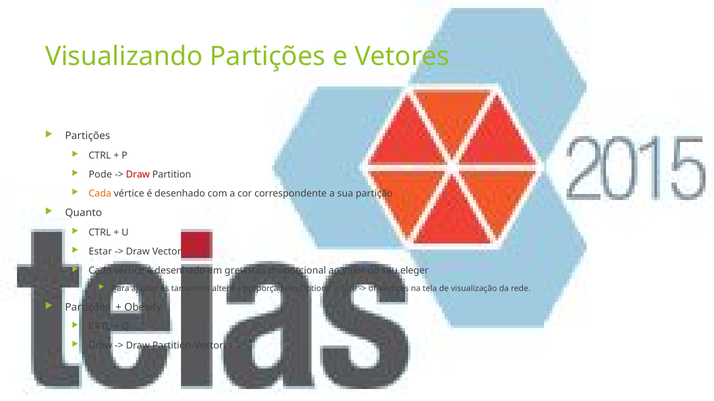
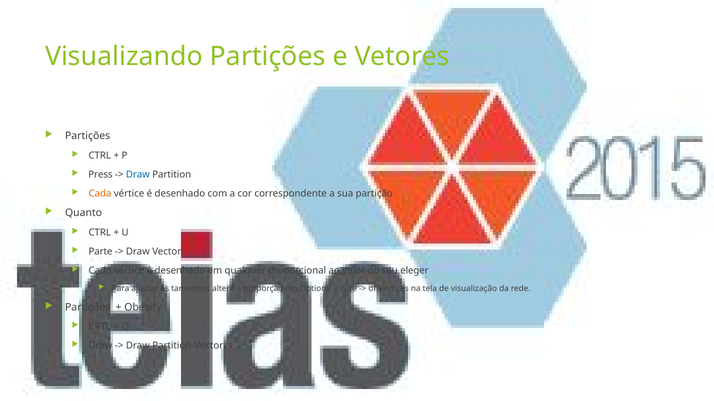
Pode: Pode -> Press (100, 175)
Draw colour: red -> blue (138, 175)
Estar: Estar -> Parte (100, 252)
grevistas: grevistas -> qualquer (245, 271)
